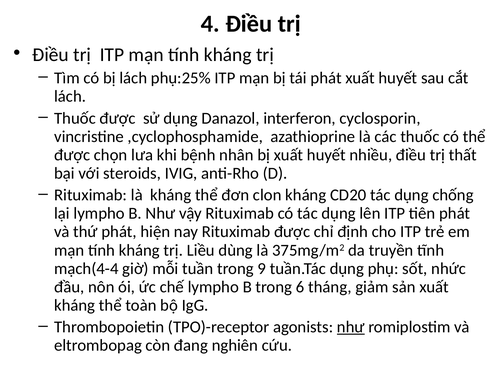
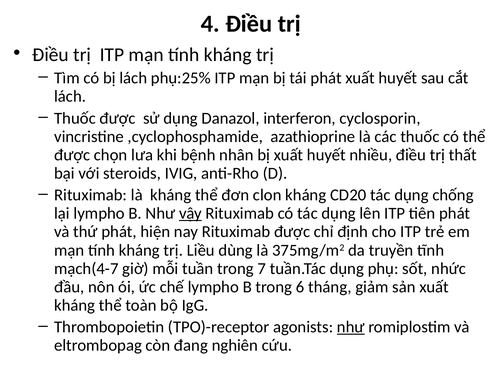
vậy underline: none -> present (190, 214)
mạch(4-4: mạch(4-4 -> mạch(4-7 (86, 269)
9: 9 -> 7 (262, 269)
